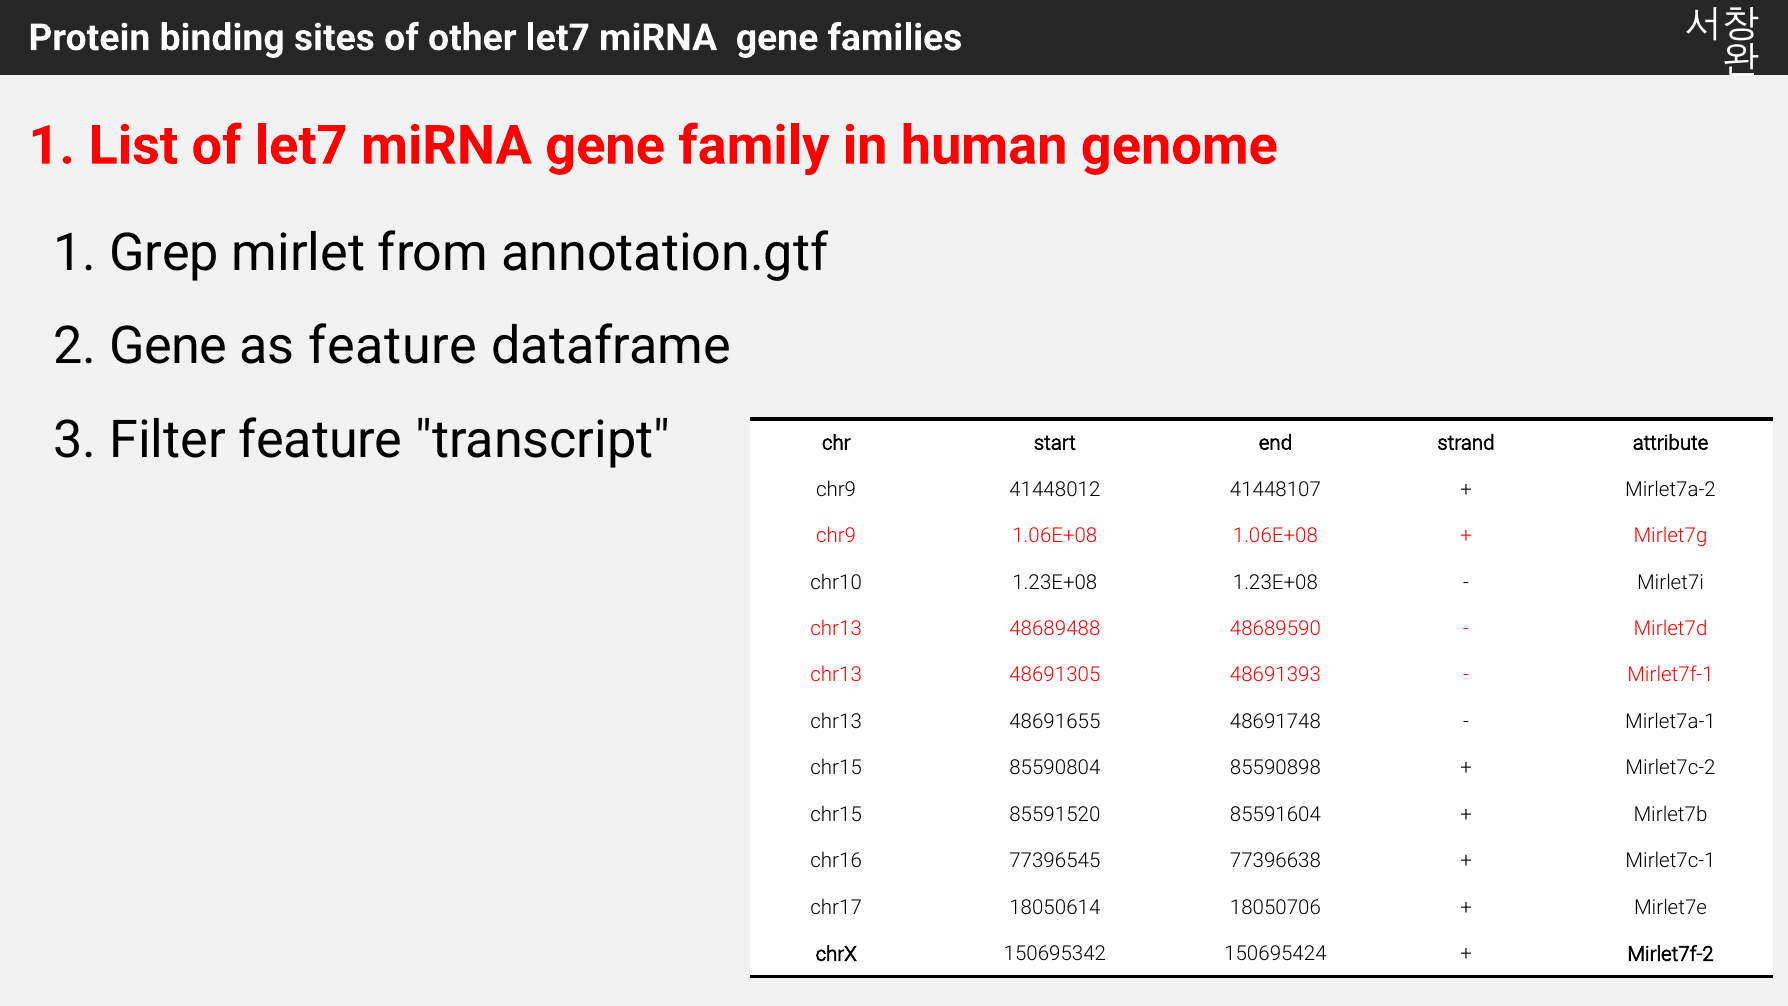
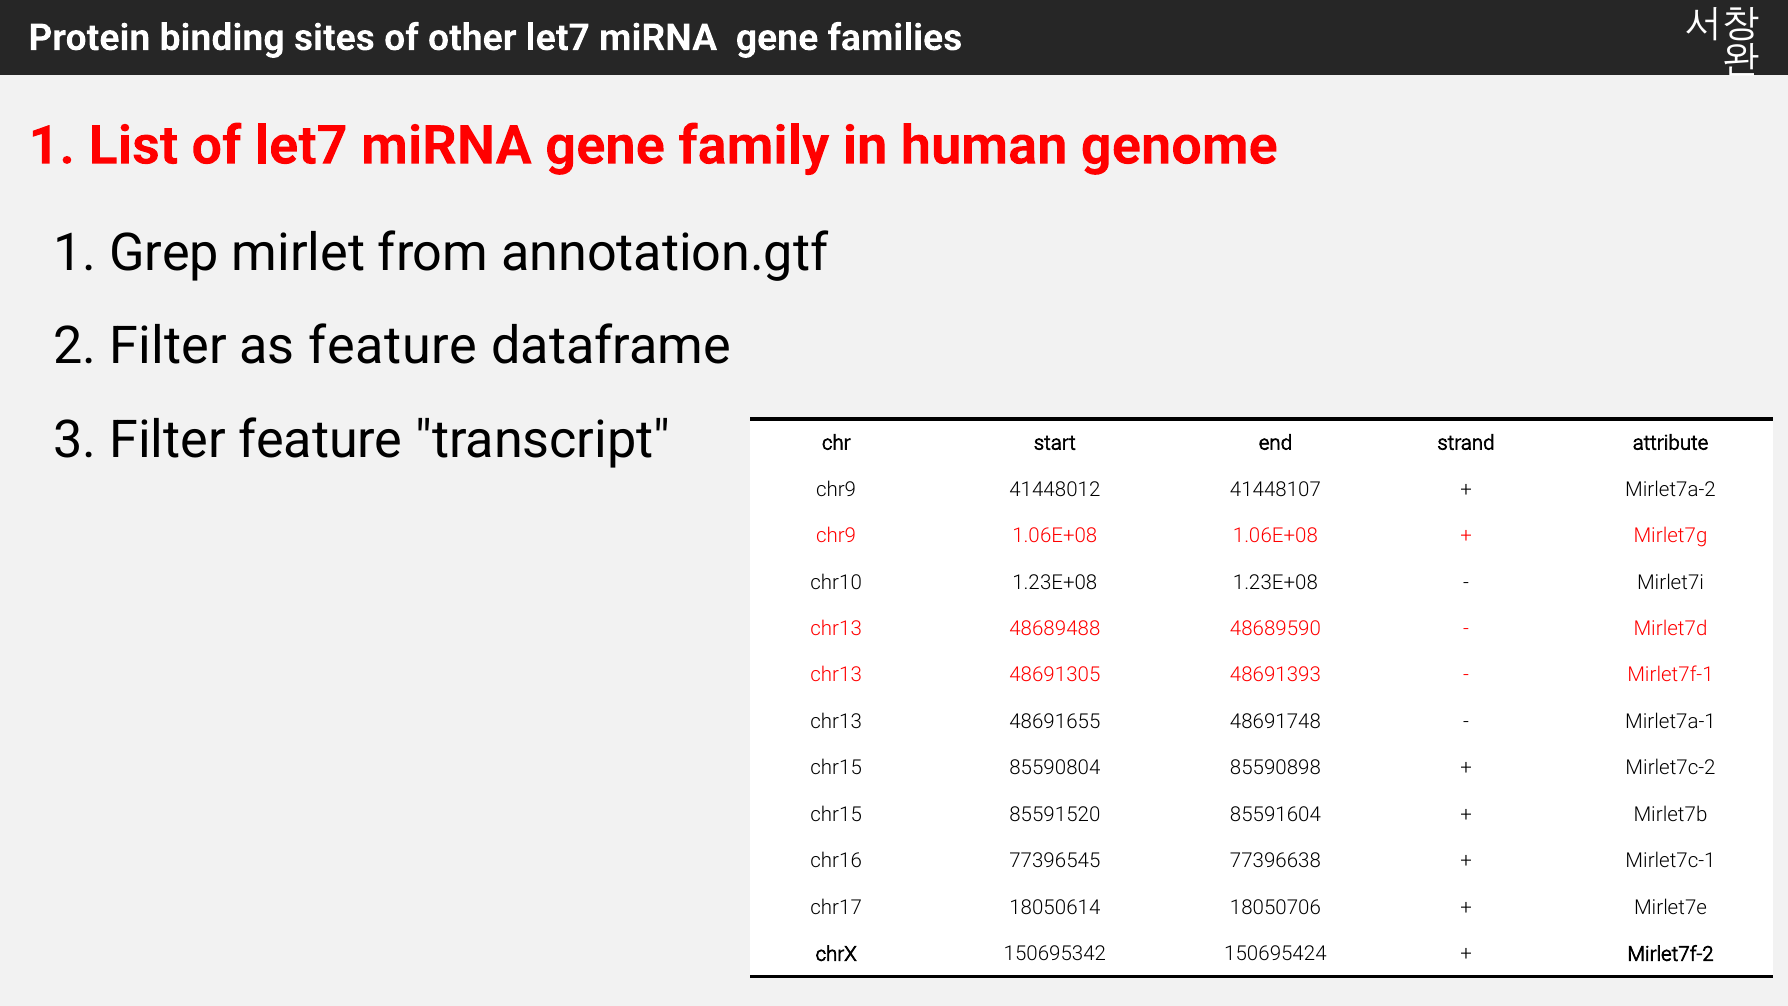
2 Gene: Gene -> Filter (168, 347)
